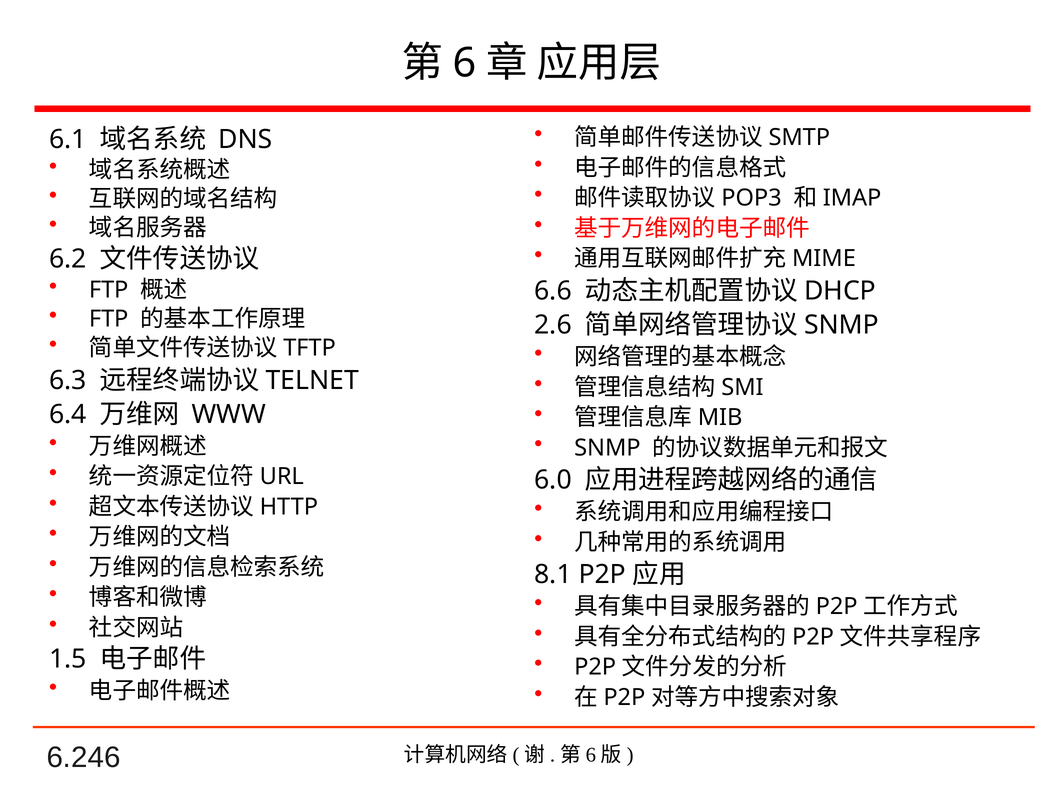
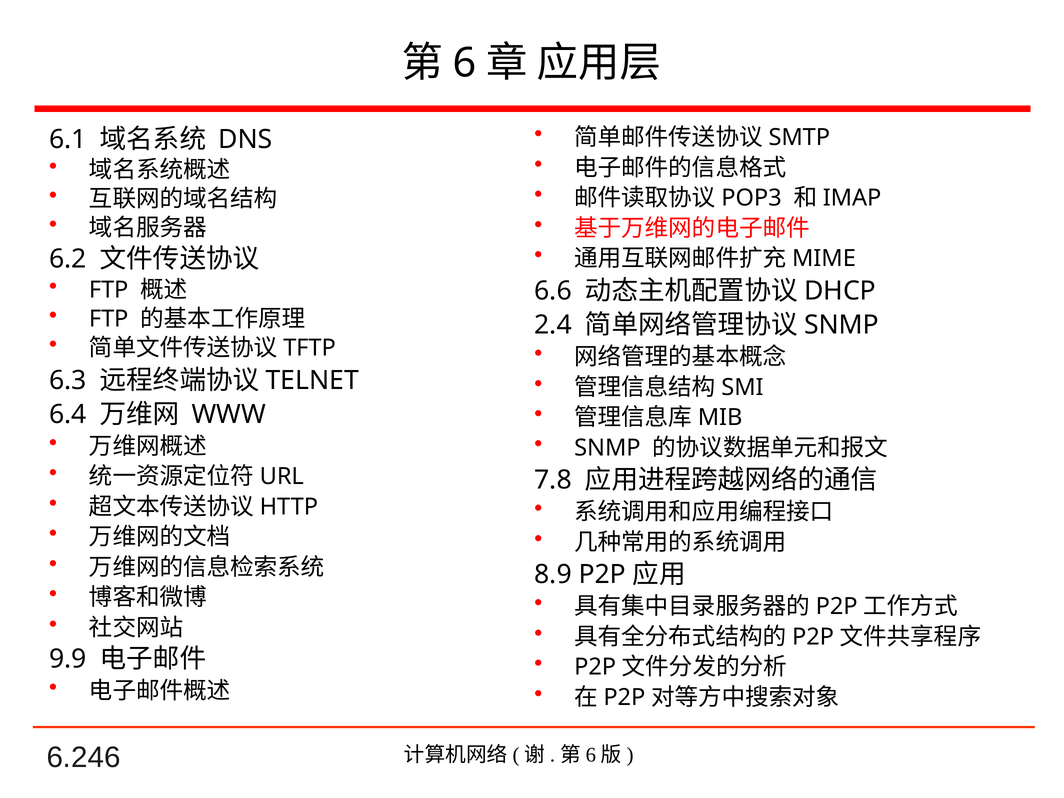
2.6: 2.6 -> 2.4 (553, 325)
6.0: 6.0 -> 7.8 (553, 480)
8.1: 8.1 -> 8.9 (553, 575)
1.5: 1.5 -> 9.9 (68, 659)
